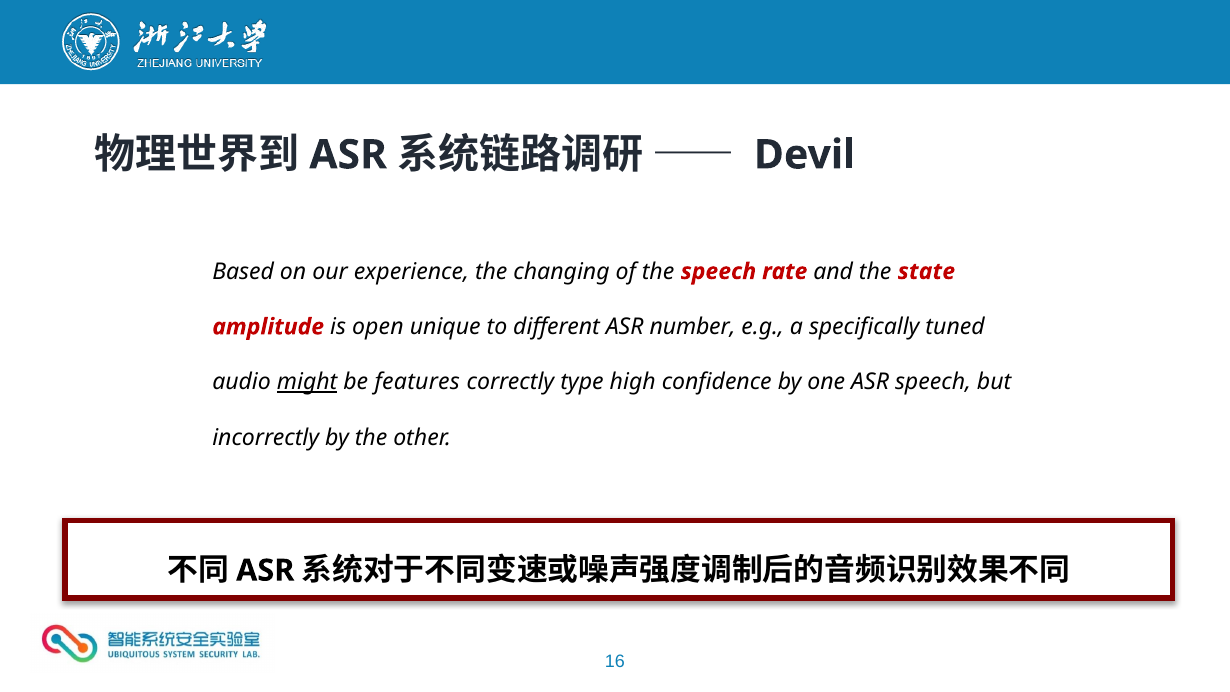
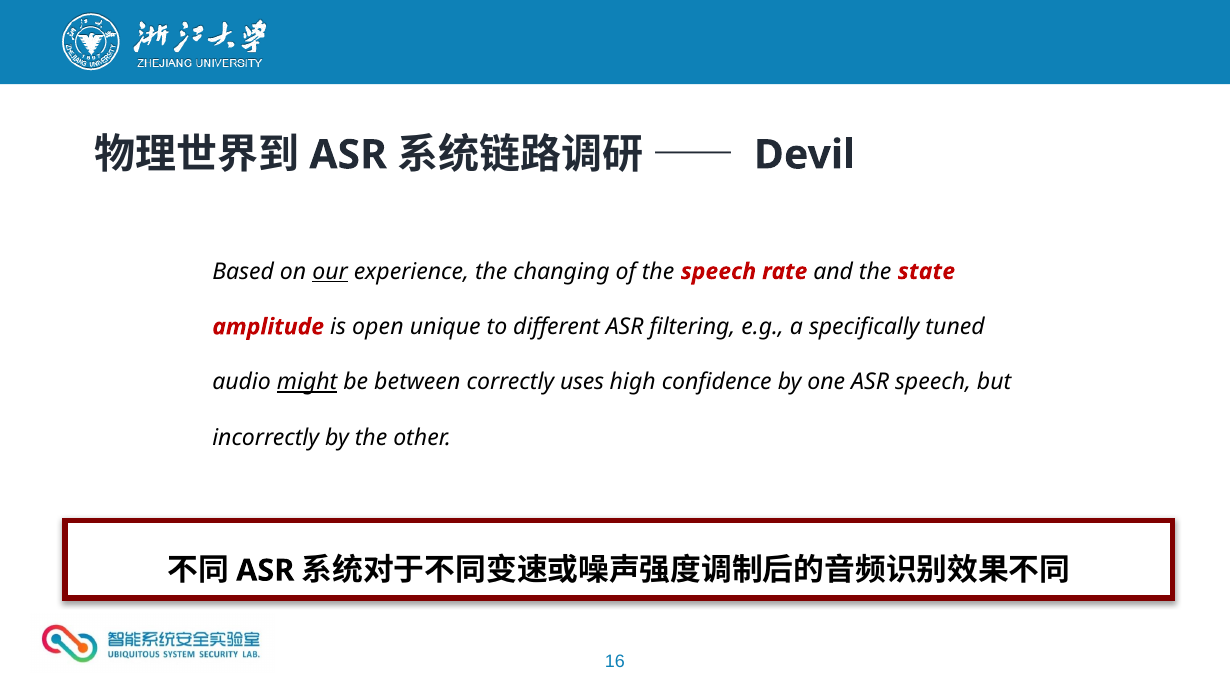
our underline: none -> present (330, 271)
number: number -> filtering (692, 327)
features: features -> between (417, 382)
type: type -> uses (582, 382)
